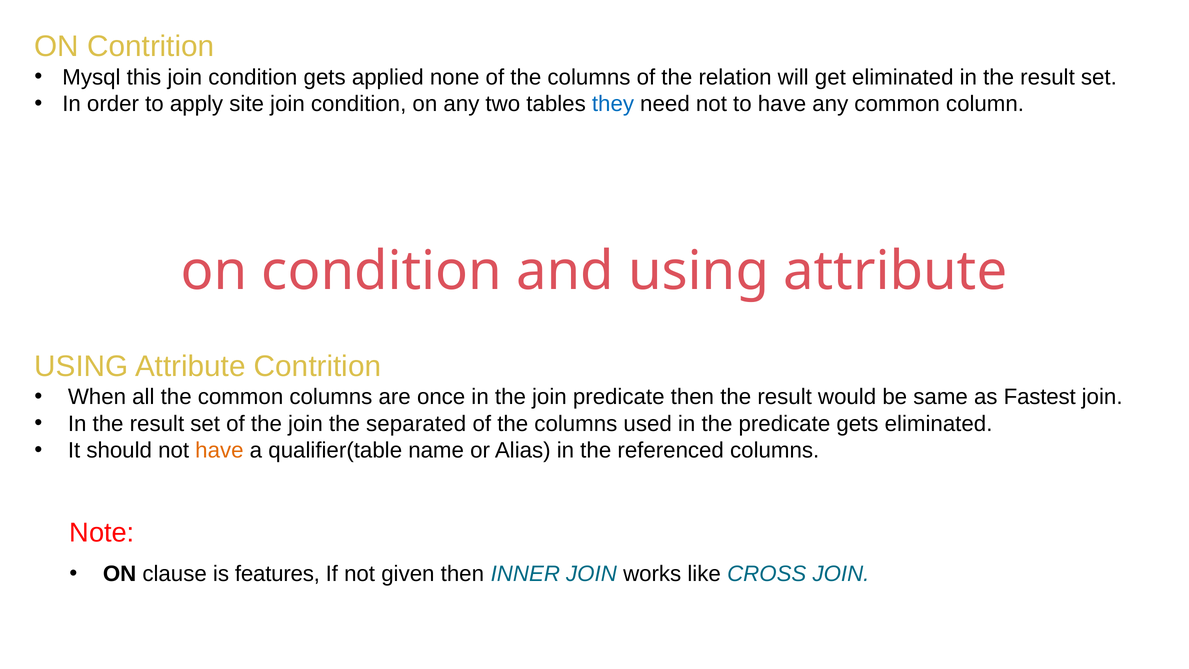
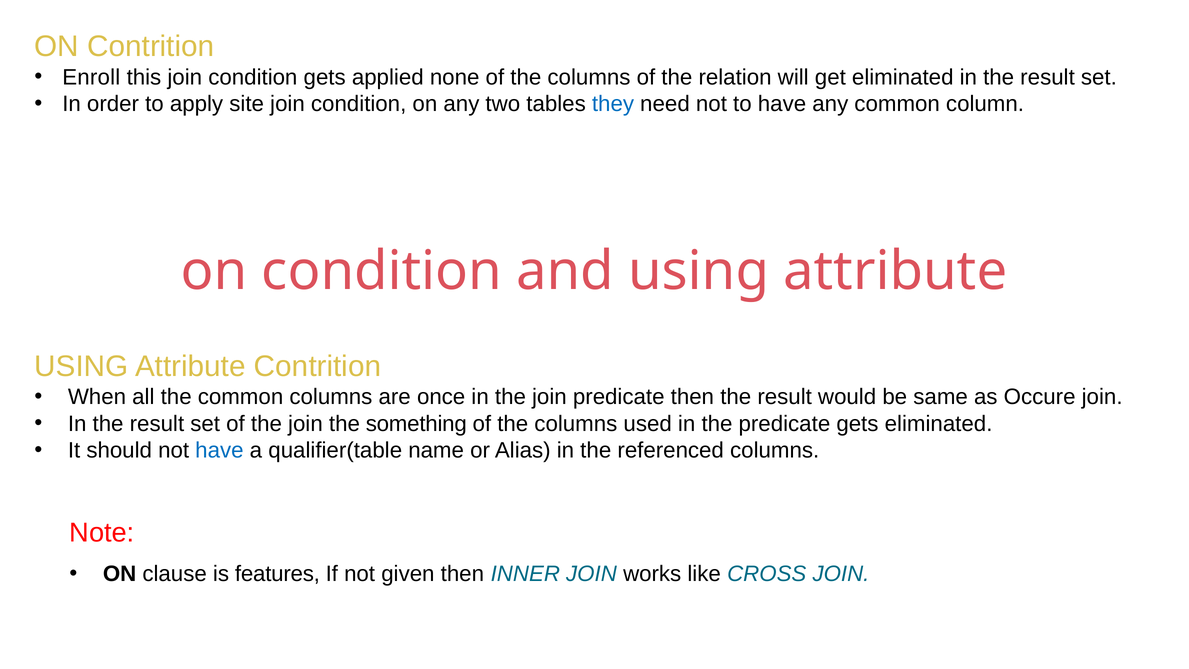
Mysql: Mysql -> Enroll (91, 77)
Fastest: Fastest -> Occure (1040, 397)
separated: separated -> something (416, 424)
have colour: orange -> blue (219, 450)
